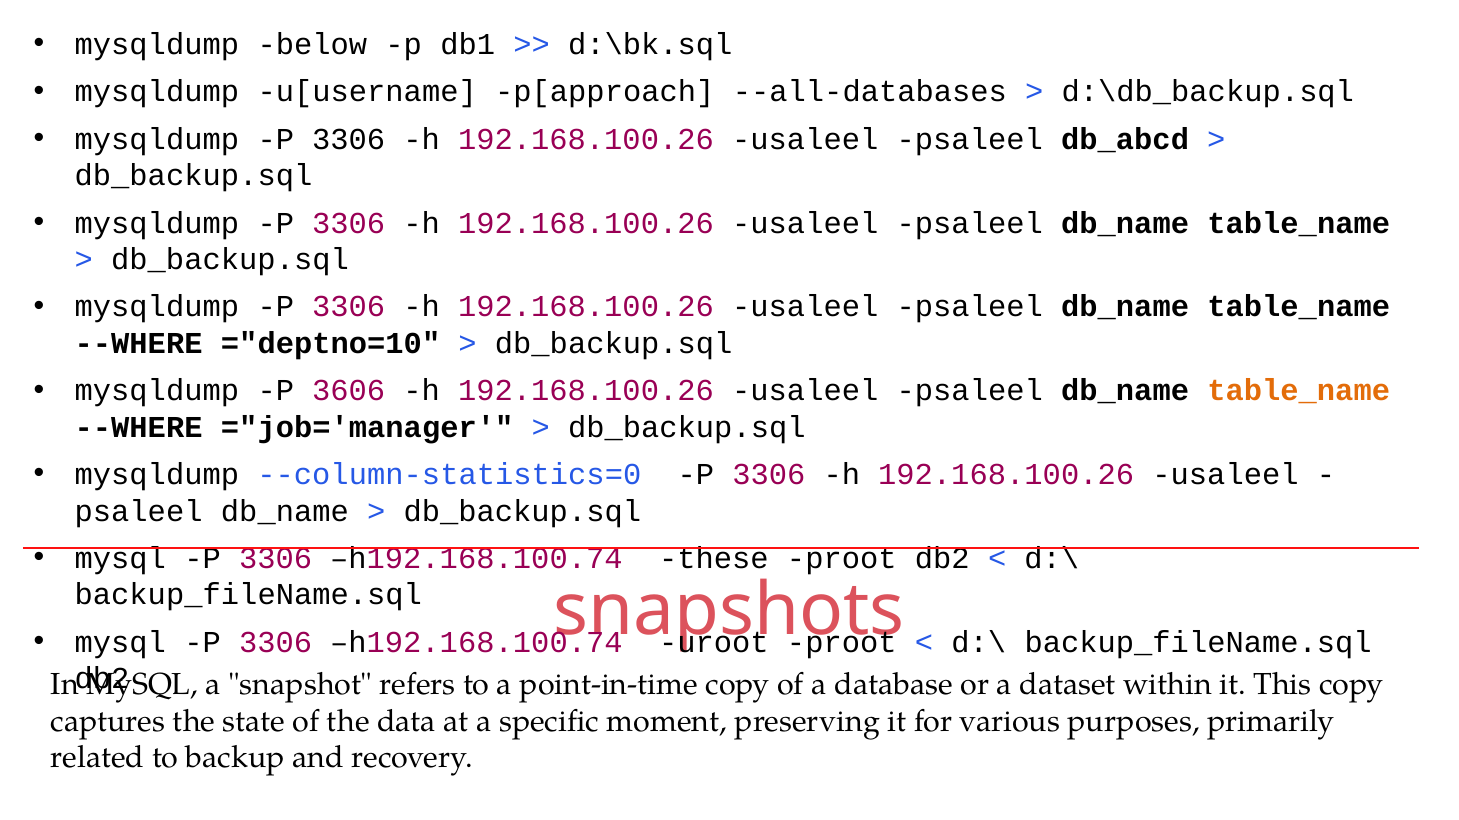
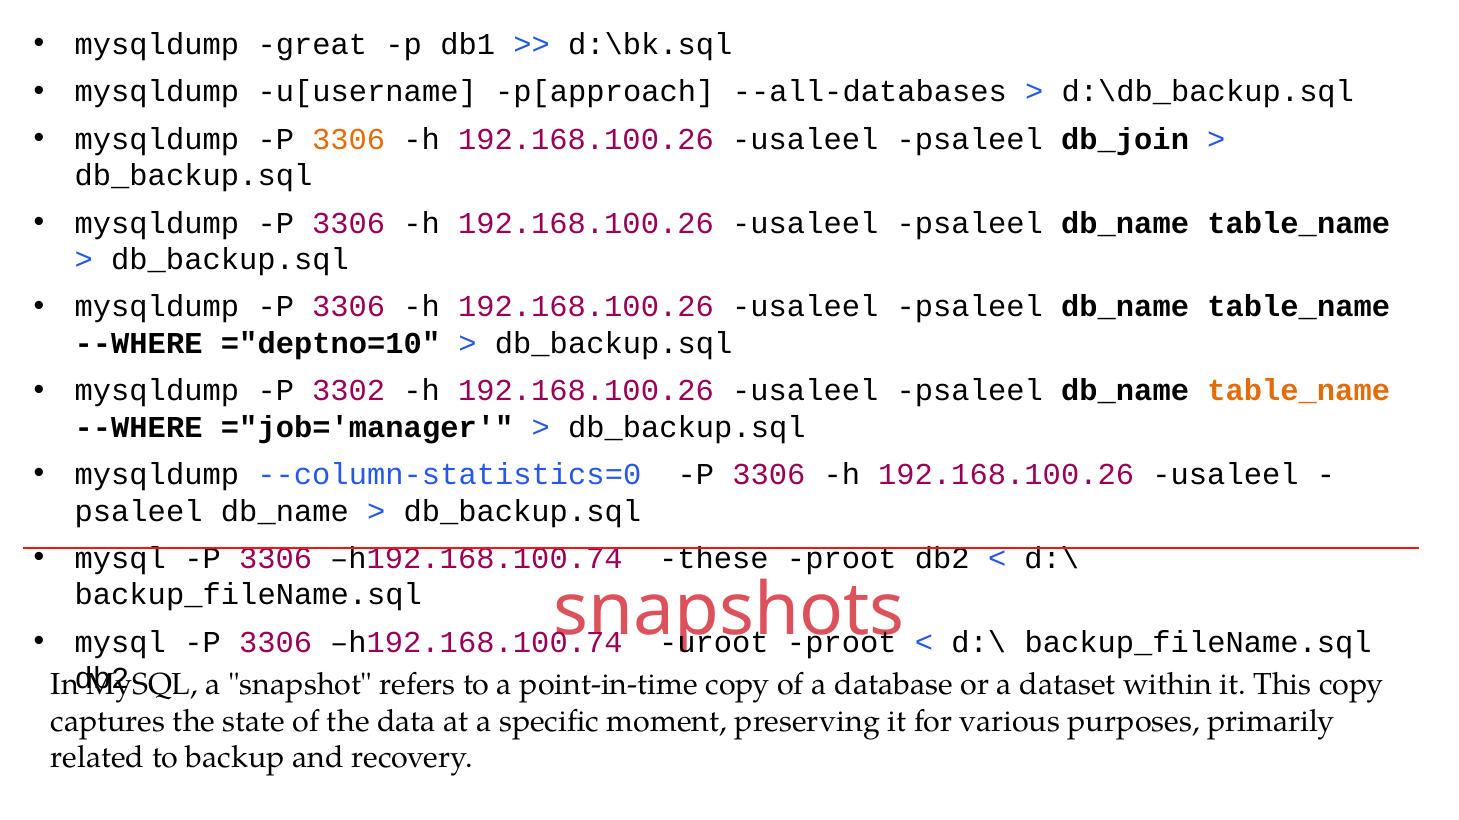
below: below -> great (312, 44)
3306 colour: black -> orange (349, 139)
db_abcd: db_abcd -> db_join (1125, 139)
3606: 3606 -> 3302 (349, 391)
